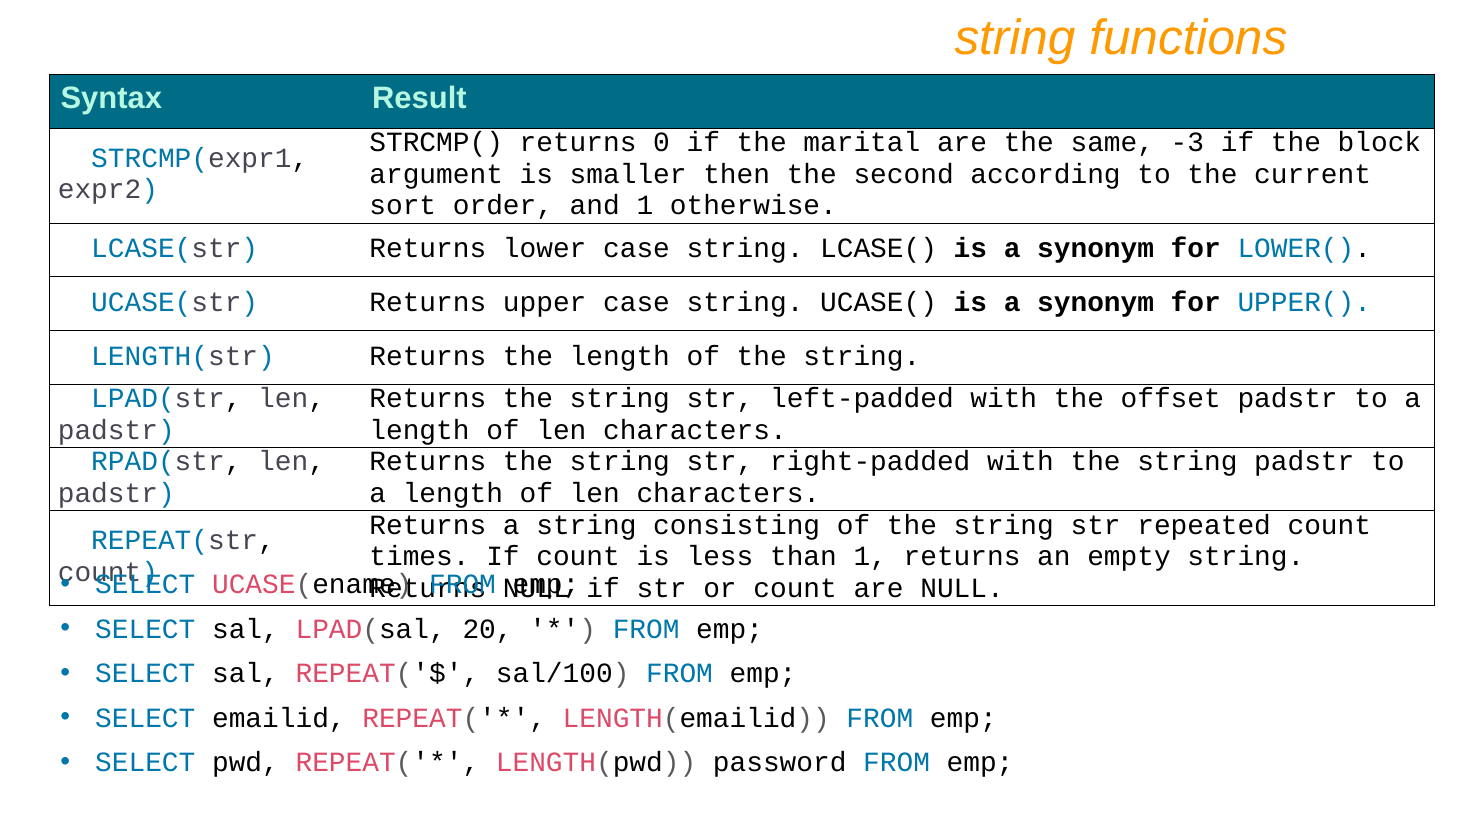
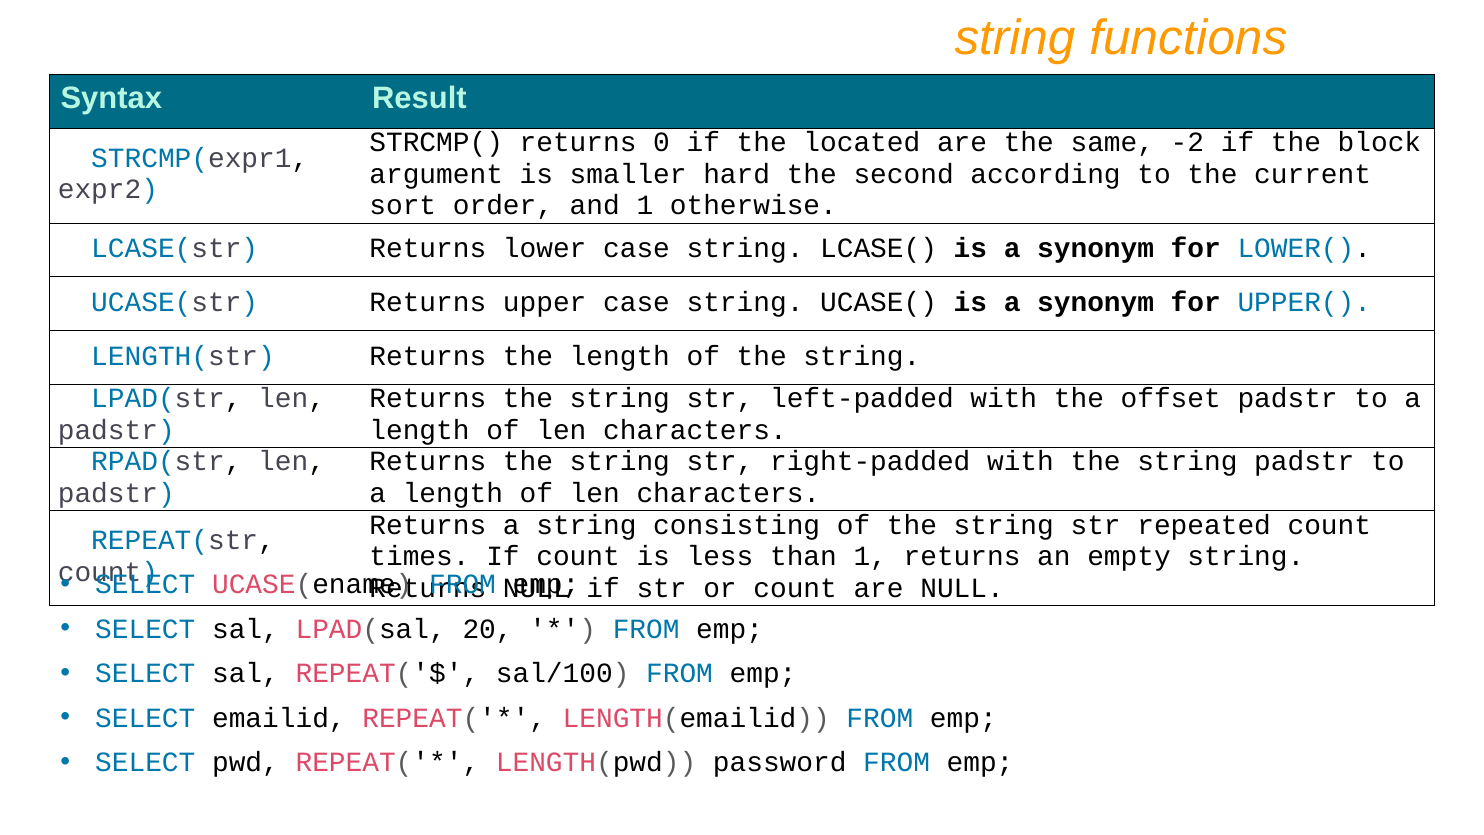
marital: marital -> located (862, 142)
-3: -3 -> -2 (1187, 142)
then: then -> hard (737, 174)
